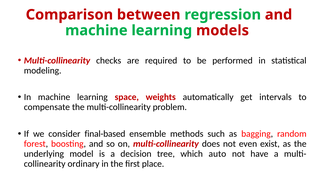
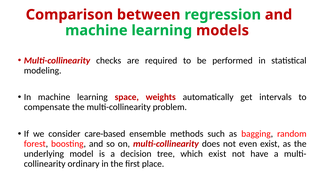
final-based: final-based -> care-based (105, 134)
which auto: auto -> exist (217, 154)
